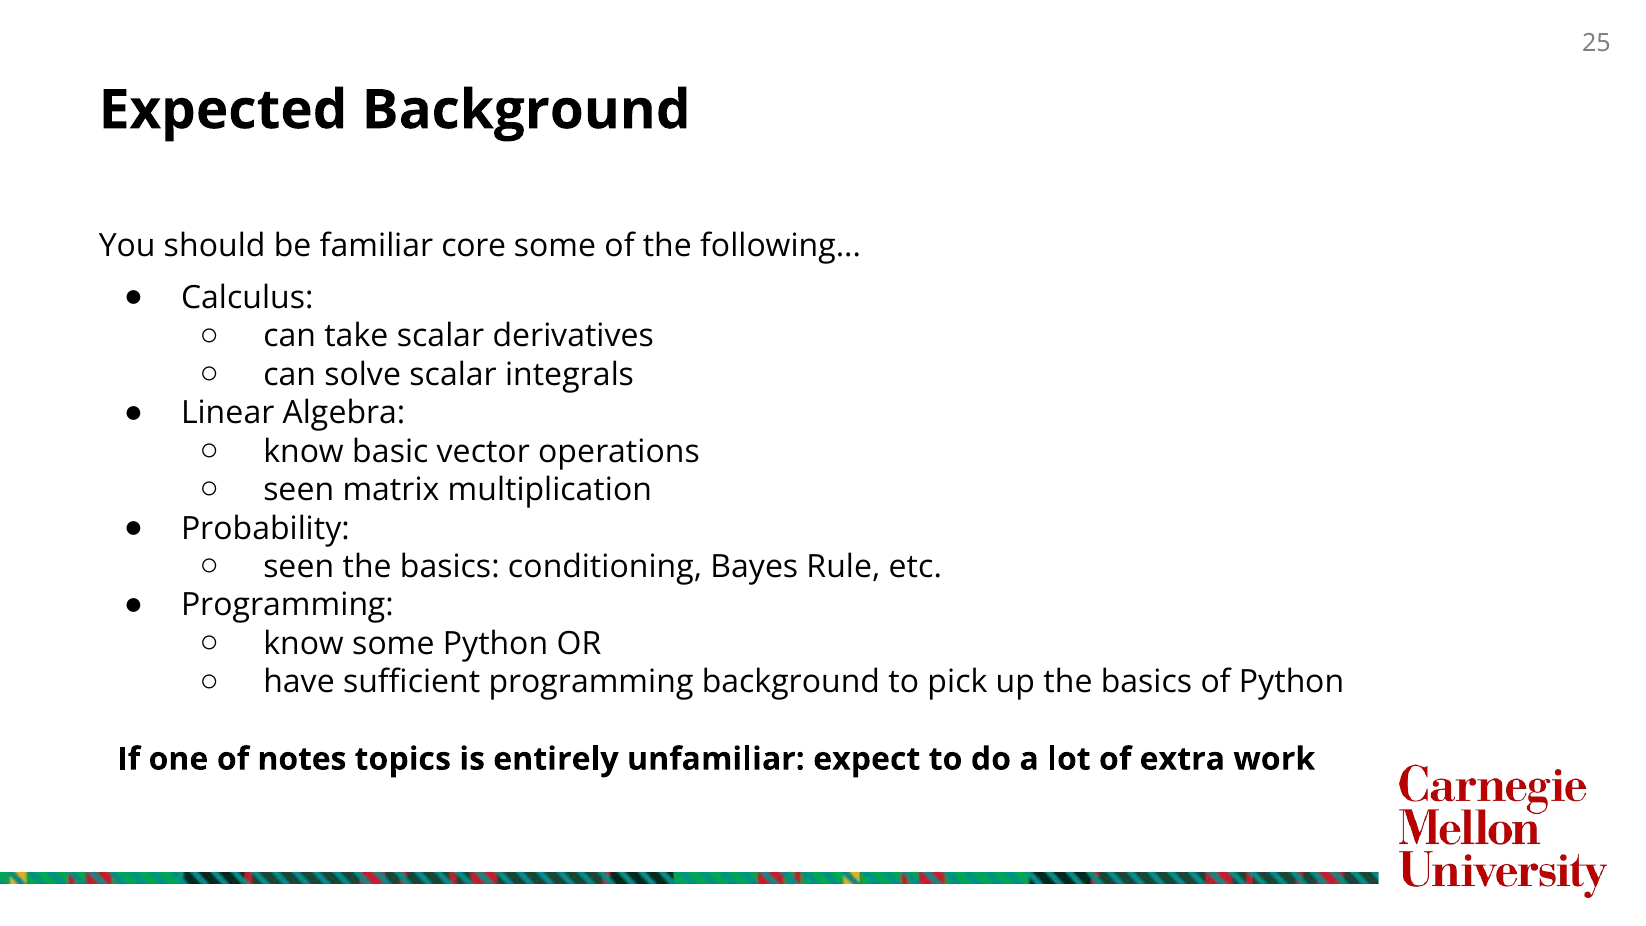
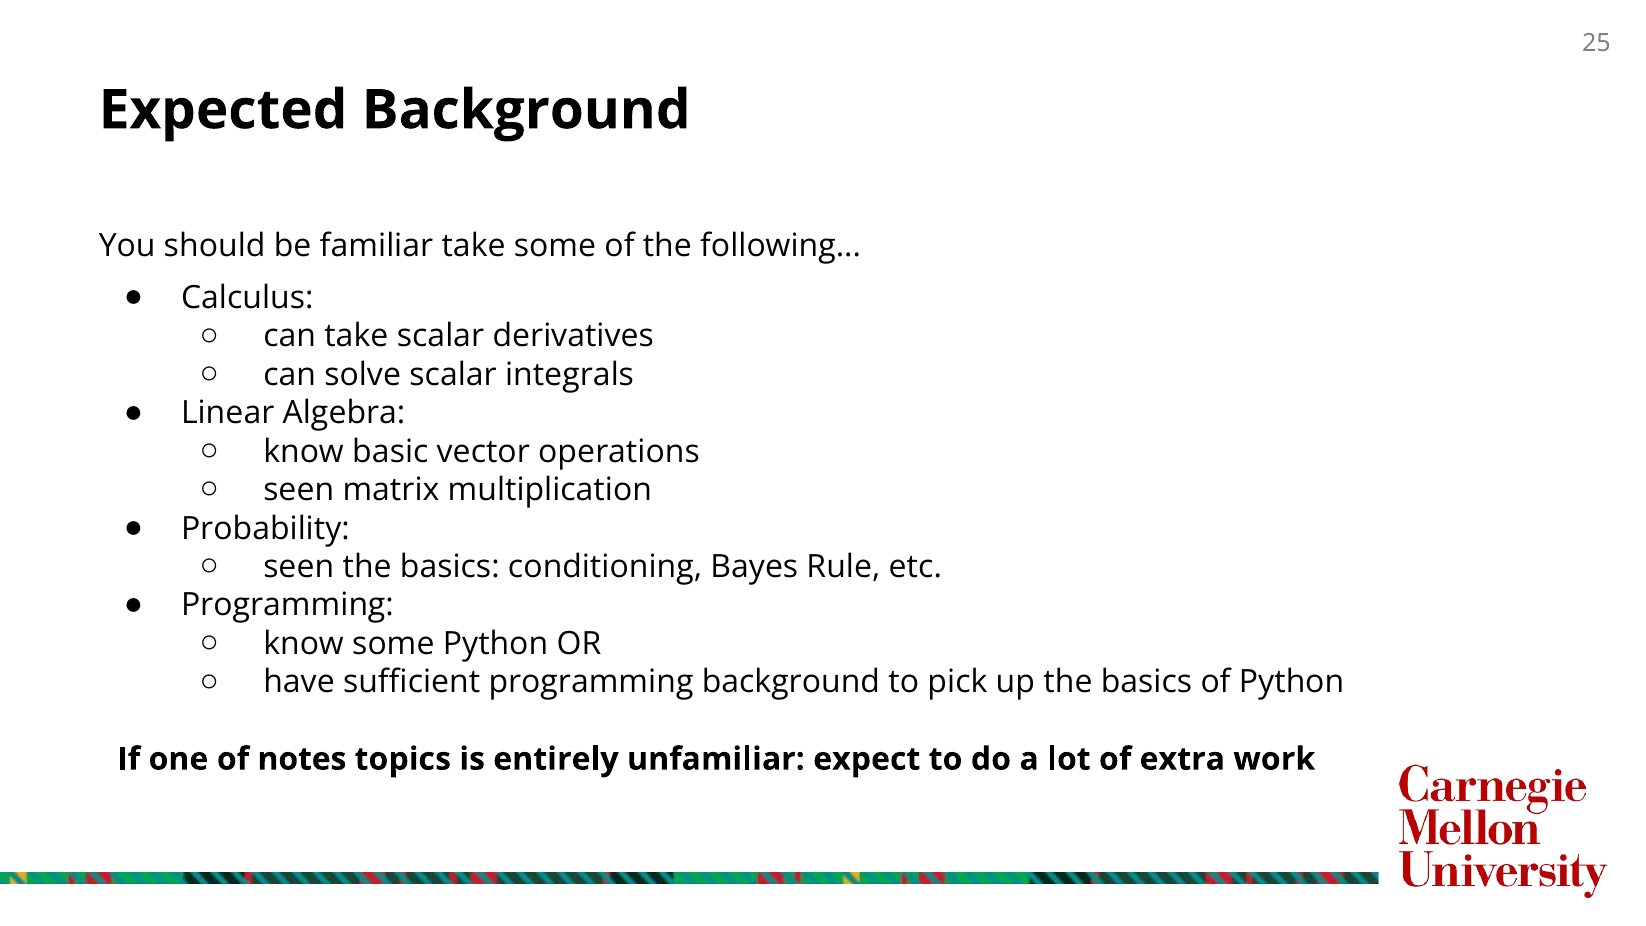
familiar core: core -> take (474, 246)
